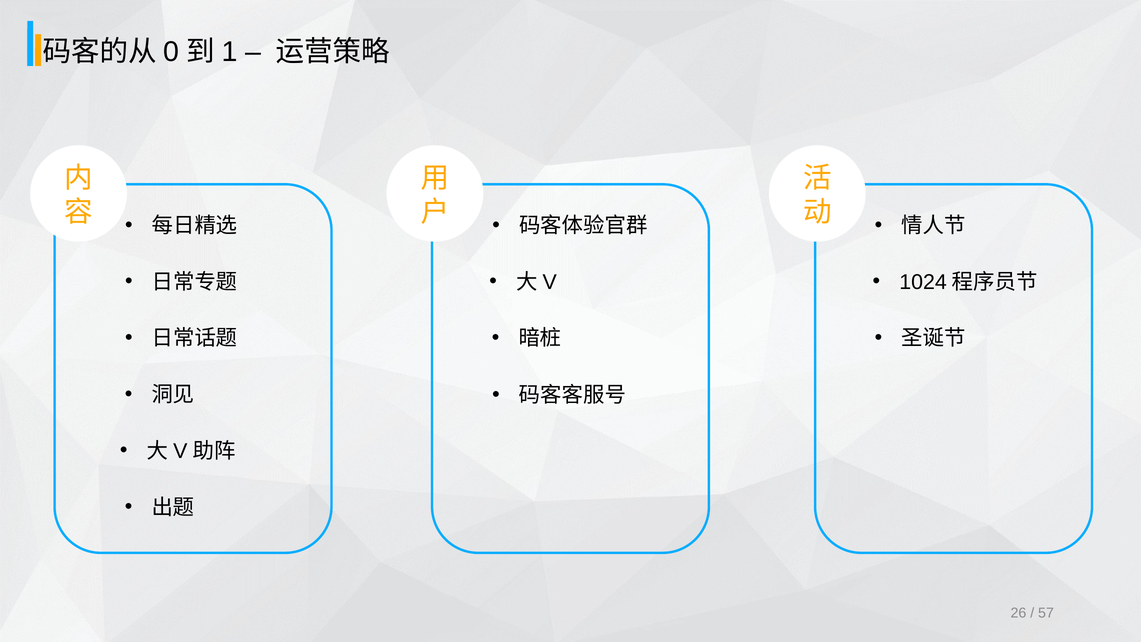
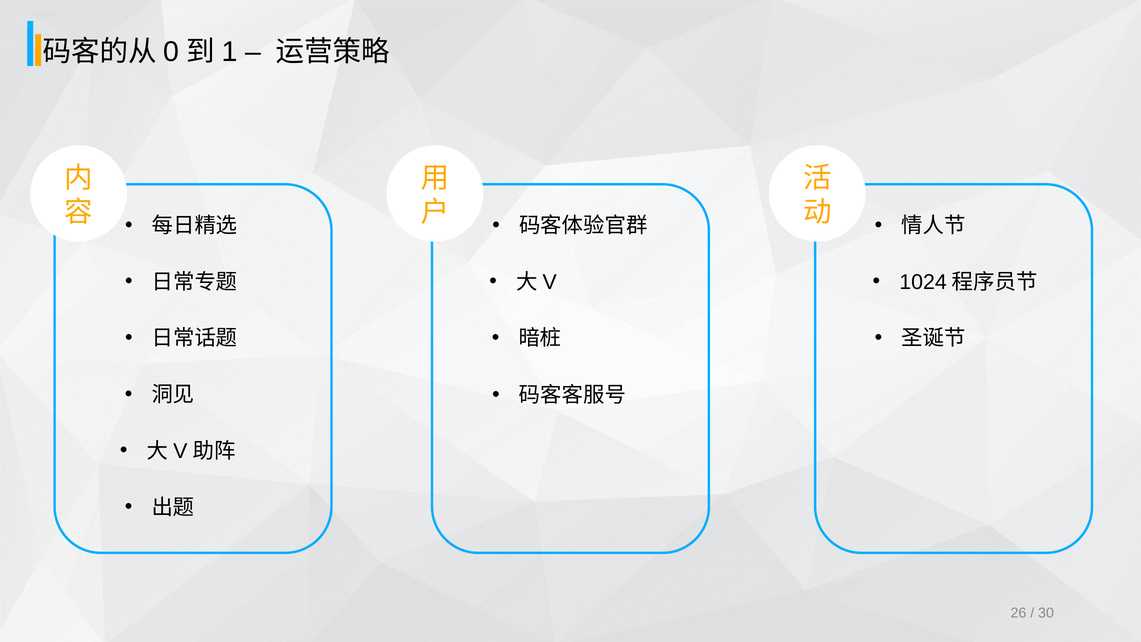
57: 57 -> 30 (1046, 613)
